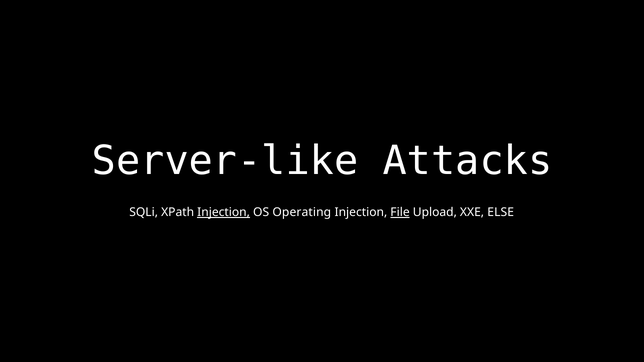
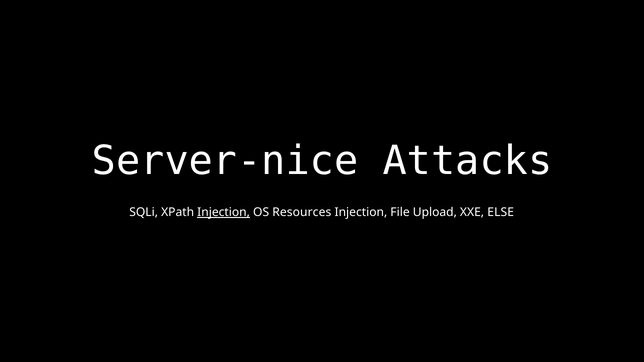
Server-like: Server-like -> Server-nice (225, 161)
Operating: Operating -> Resources (302, 212)
File underline: present -> none (400, 212)
